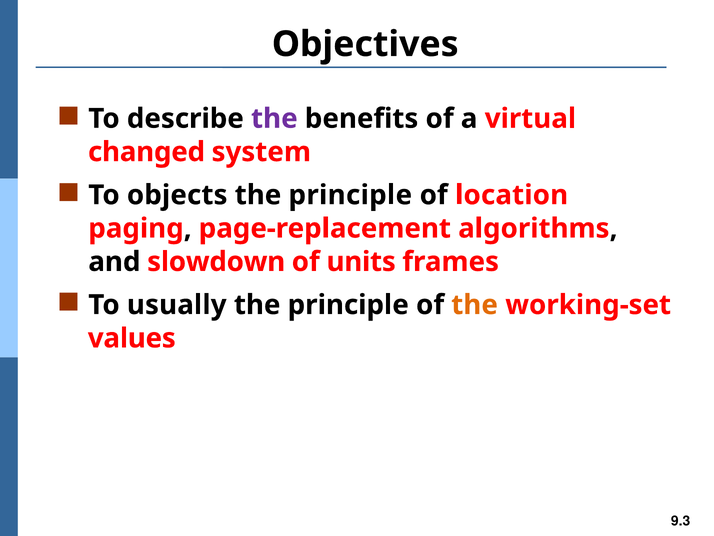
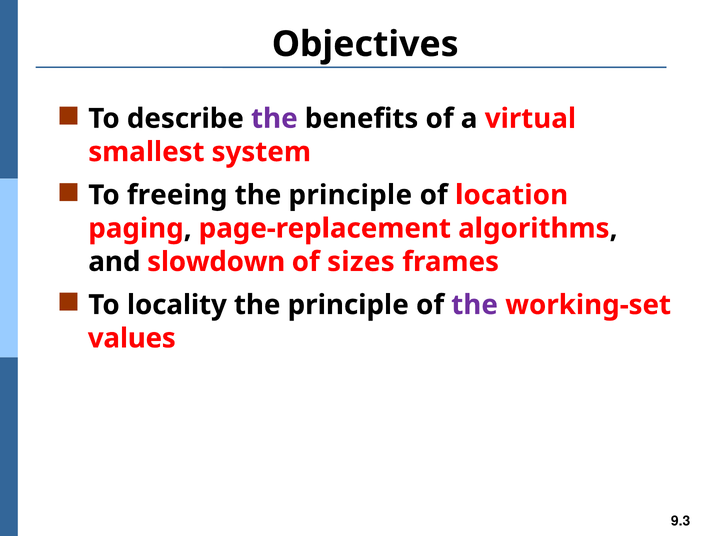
changed: changed -> smallest (146, 152)
objects: objects -> freeing (177, 195)
units: units -> sizes (361, 262)
usually: usually -> locality (177, 305)
the colour: orange -> purple (475, 305)
